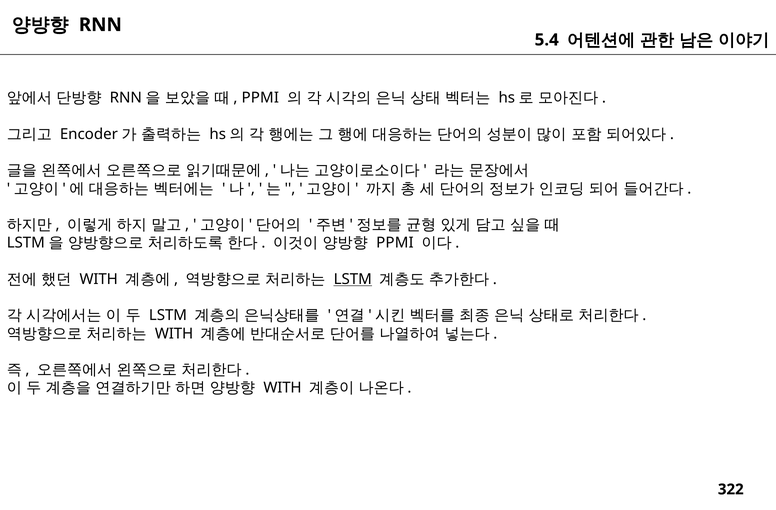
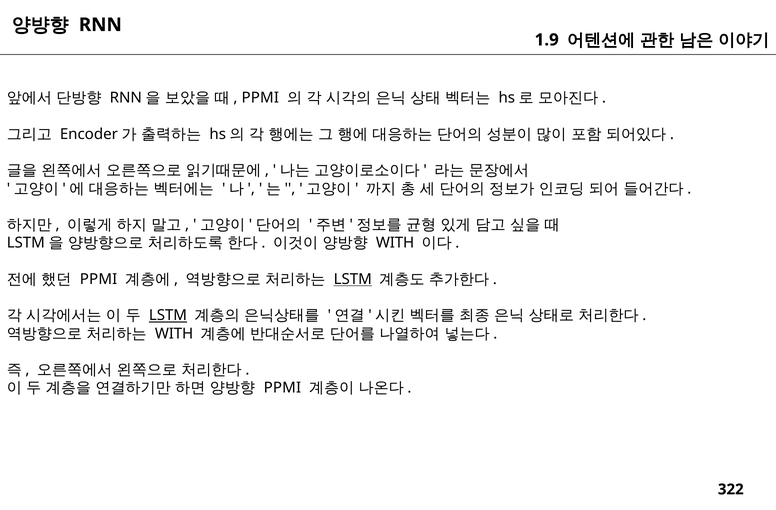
5.4: 5.4 -> 1.9 (547, 40)
PPMI: PPMI -> WITH (395, 243)
WITH: WITH -> PPMI (99, 279)
LSTM underline: none -> present (168, 315)
WITH: WITH -> PPMI (282, 388)
